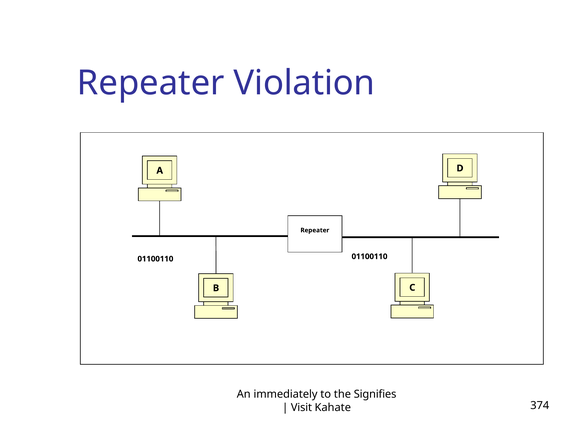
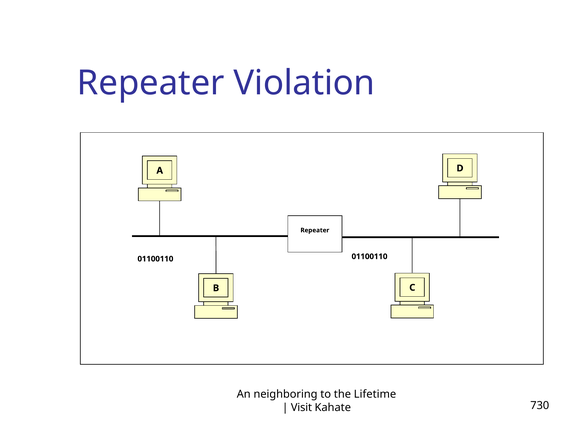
immediately: immediately -> neighboring (285, 393)
Signifies: Signifies -> Lifetime (375, 393)
374: 374 -> 730 (540, 405)
